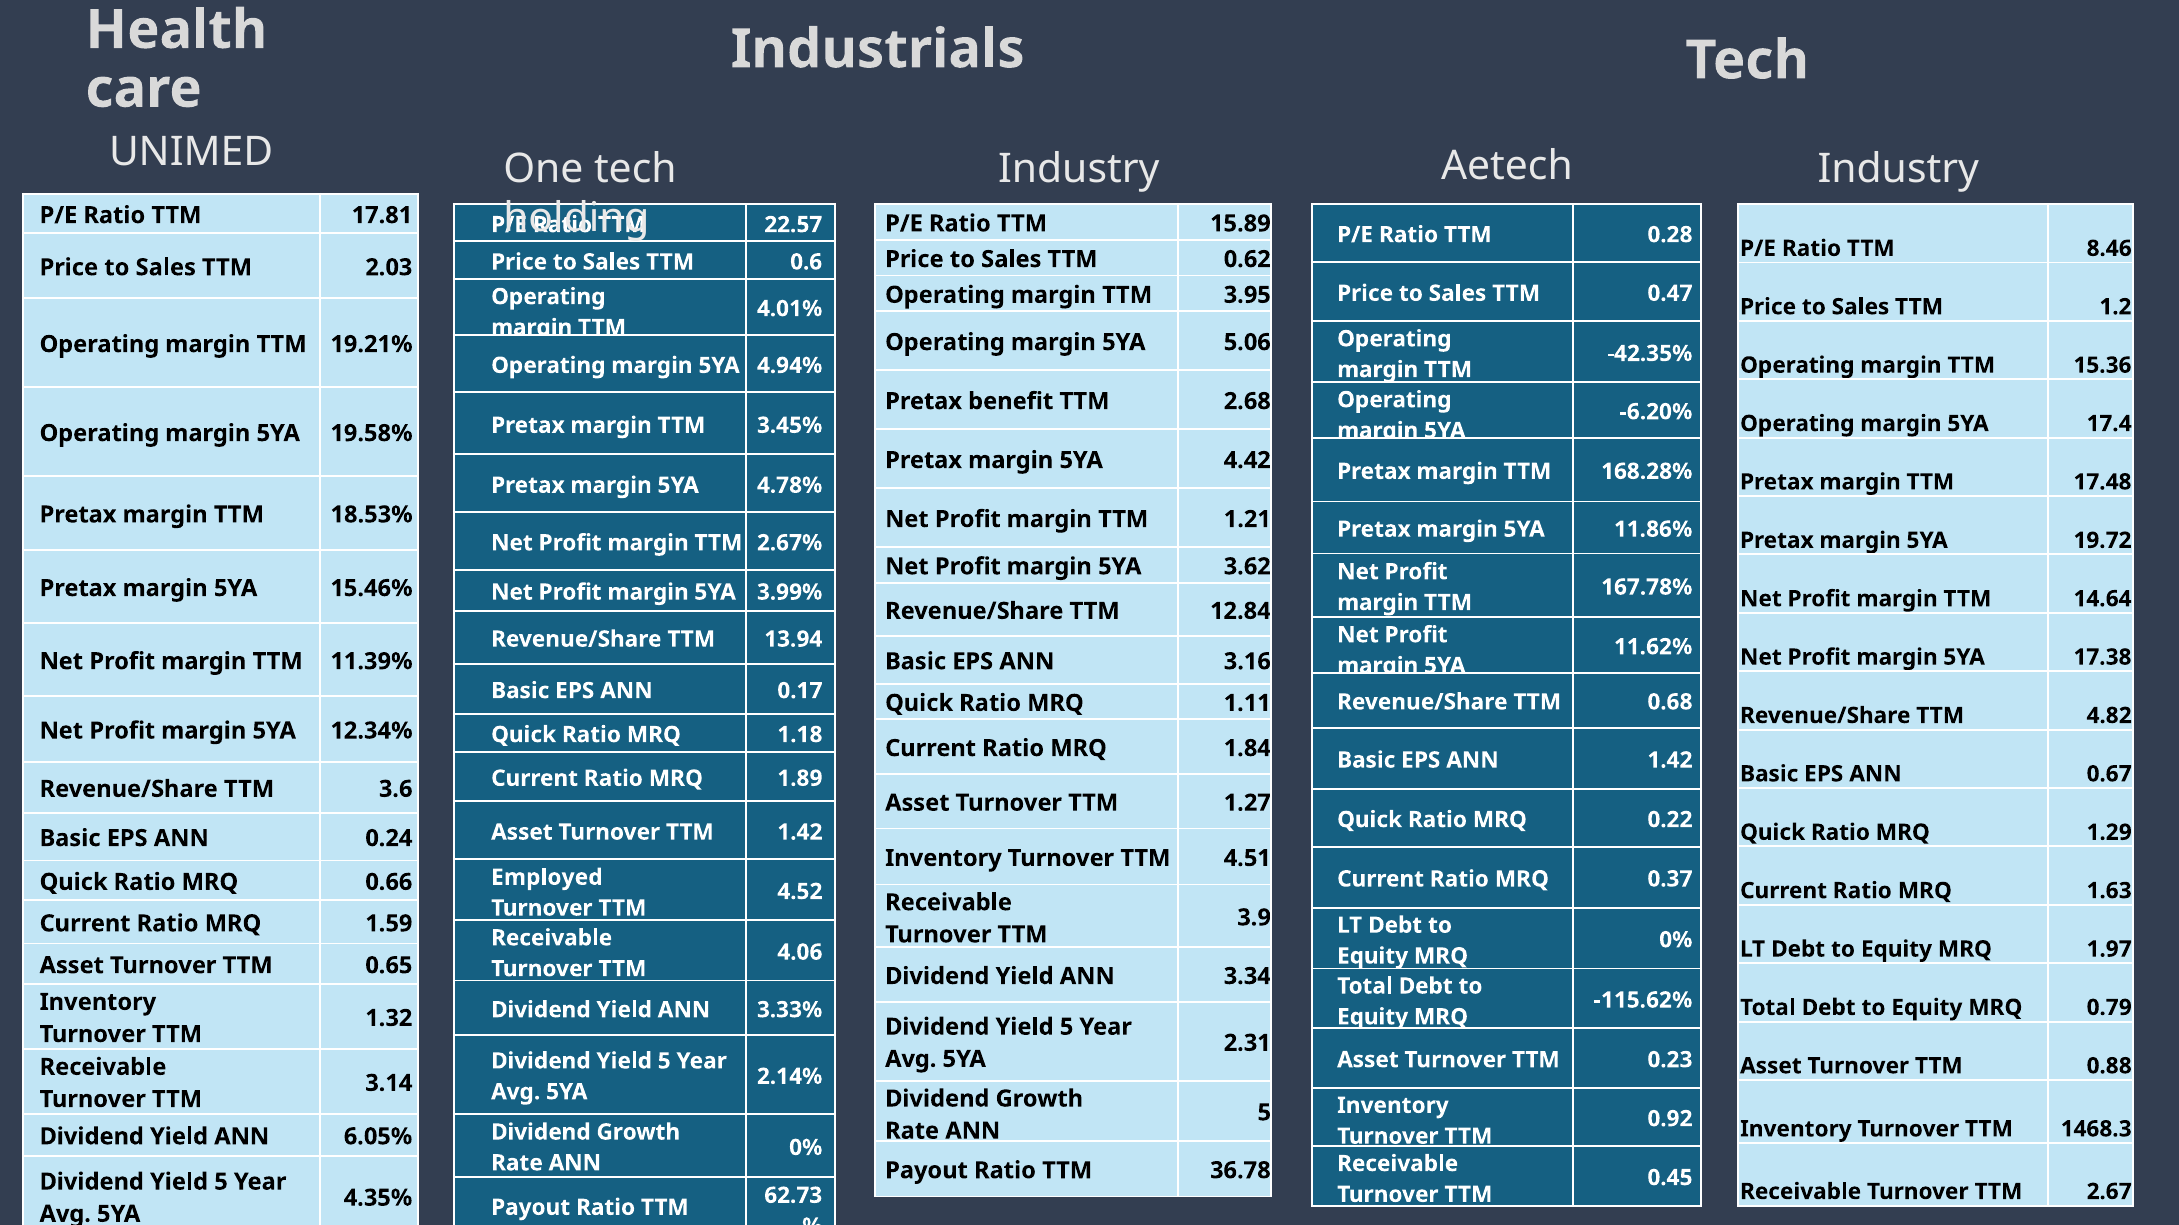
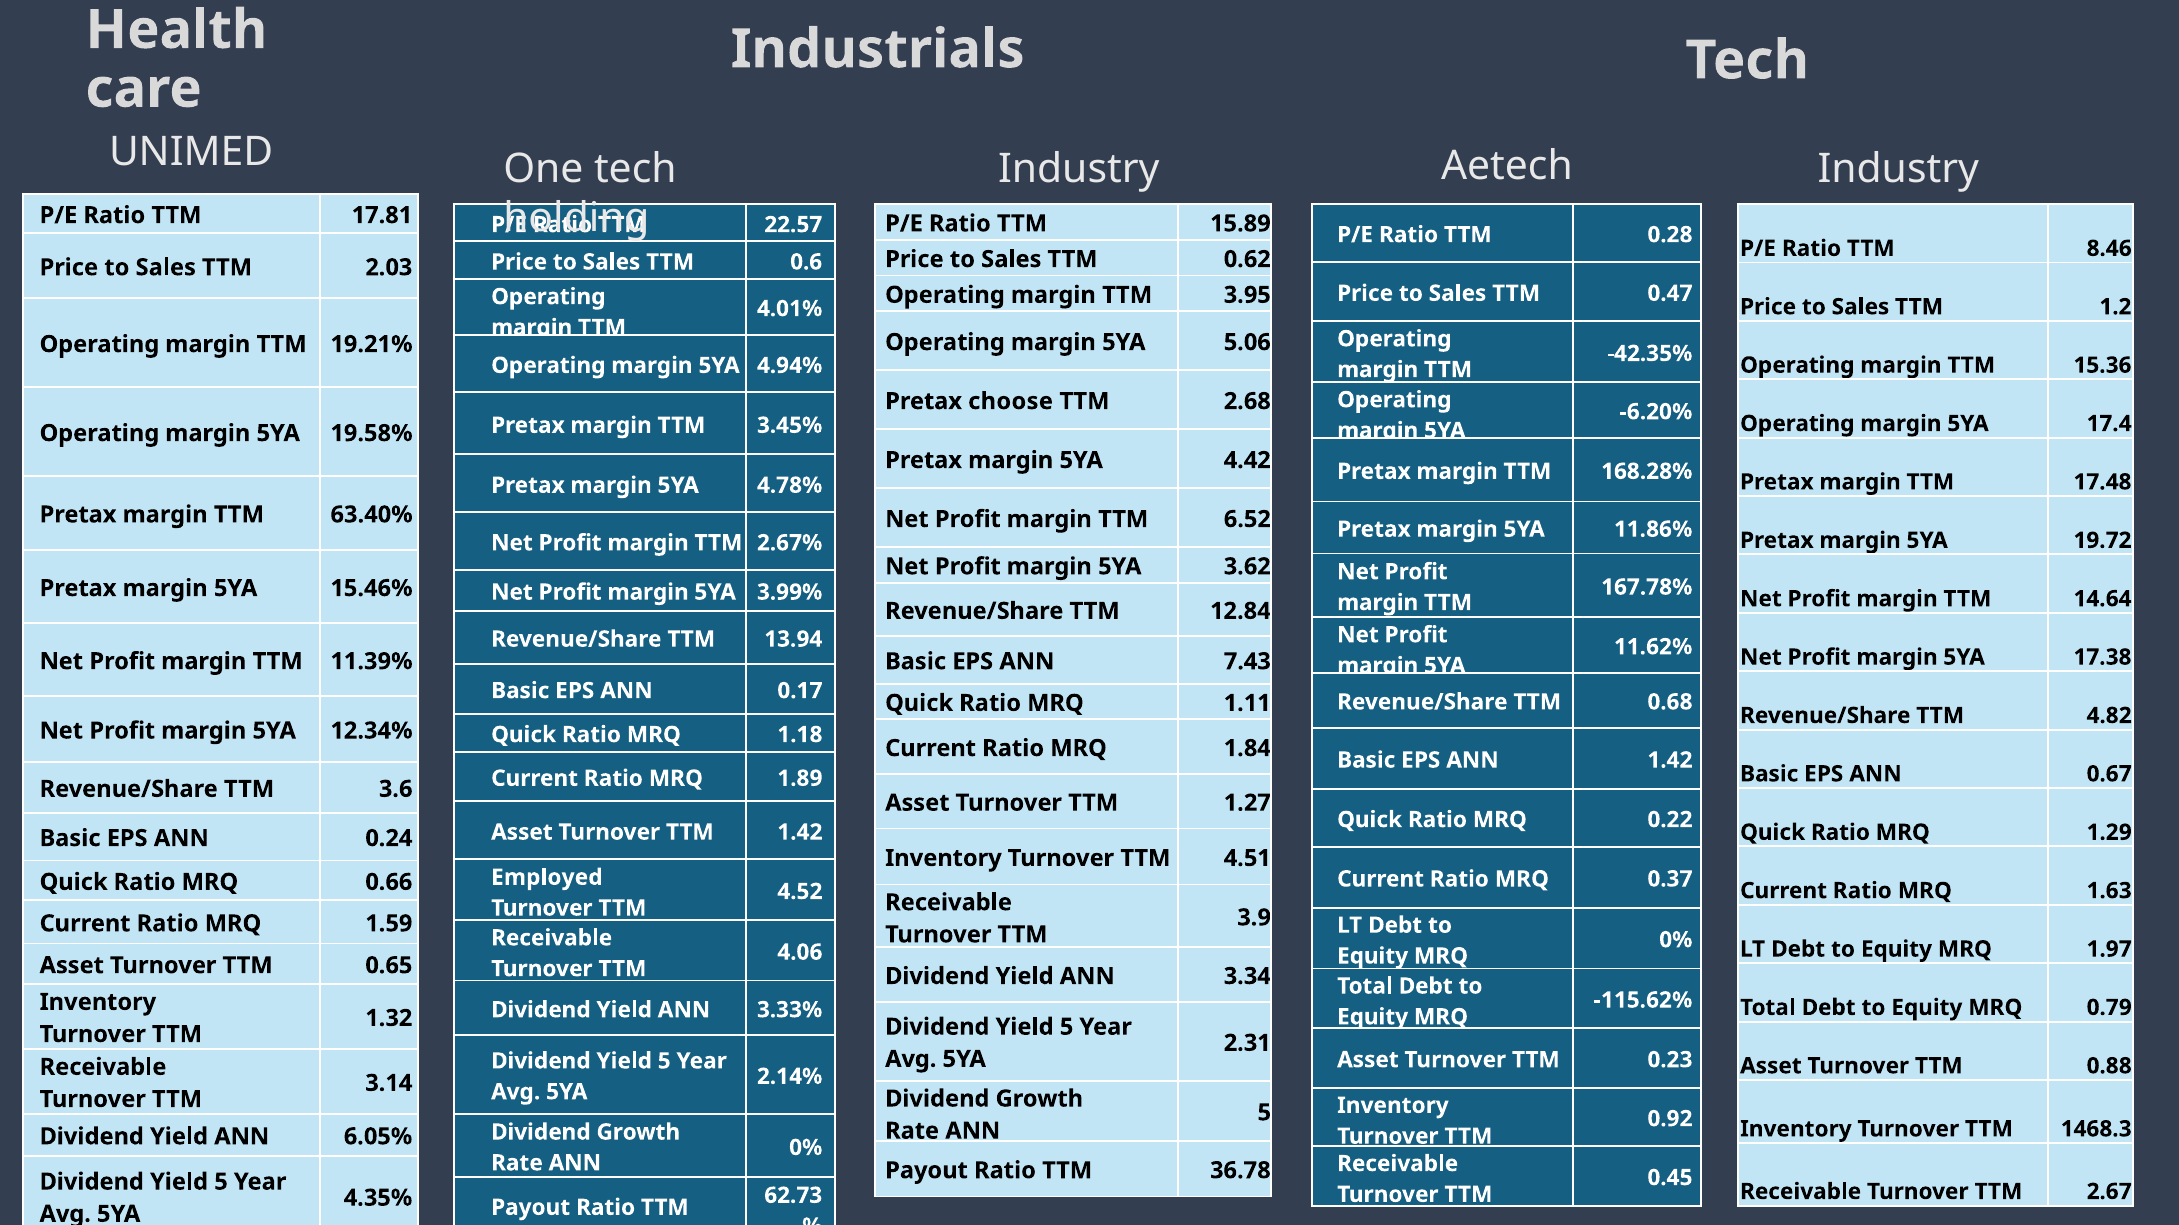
benefit: benefit -> choose (1011, 401)
18.53%: 18.53% -> 63.40% (372, 515)
1.21: 1.21 -> 6.52 (1247, 519)
3.16: 3.16 -> 7.43 (1247, 662)
